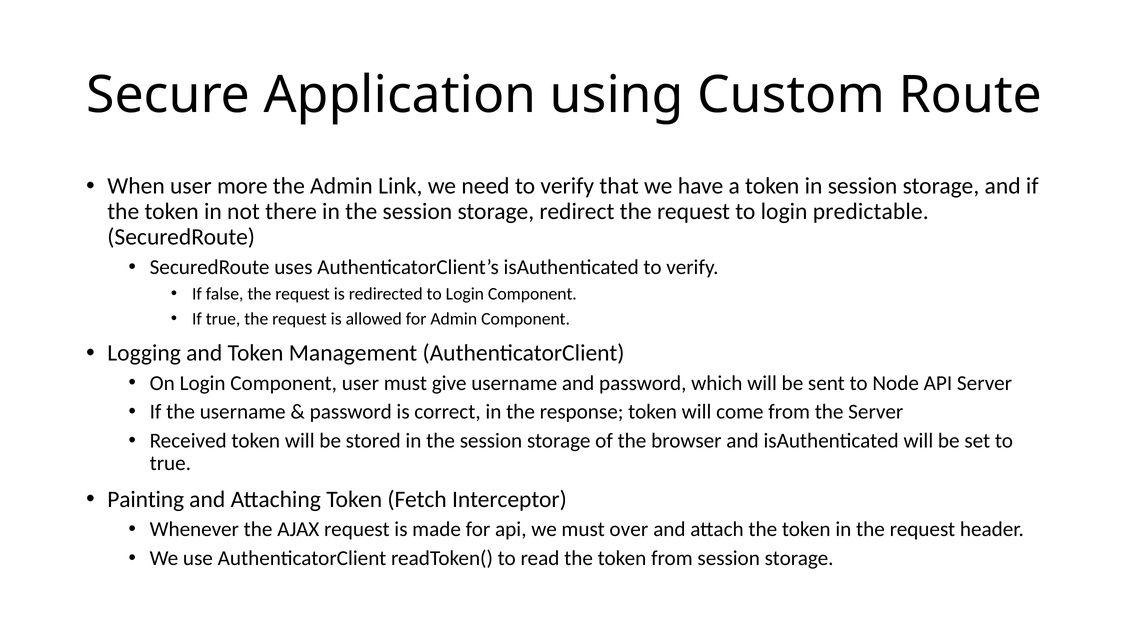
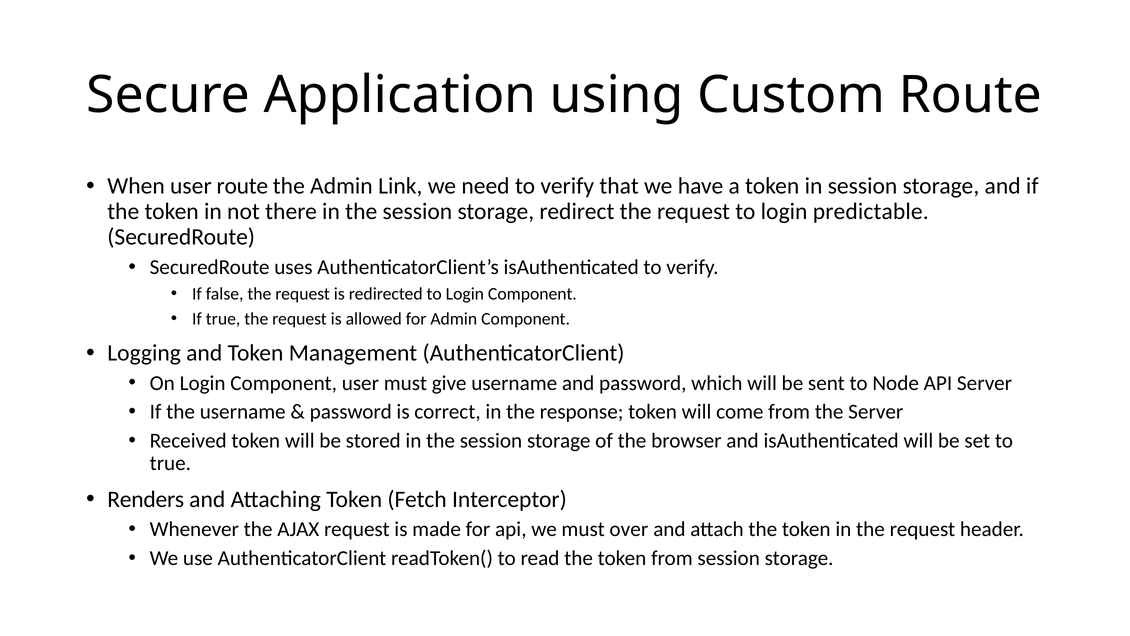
user more: more -> route (242, 186)
Painting: Painting -> Renders (146, 499)
